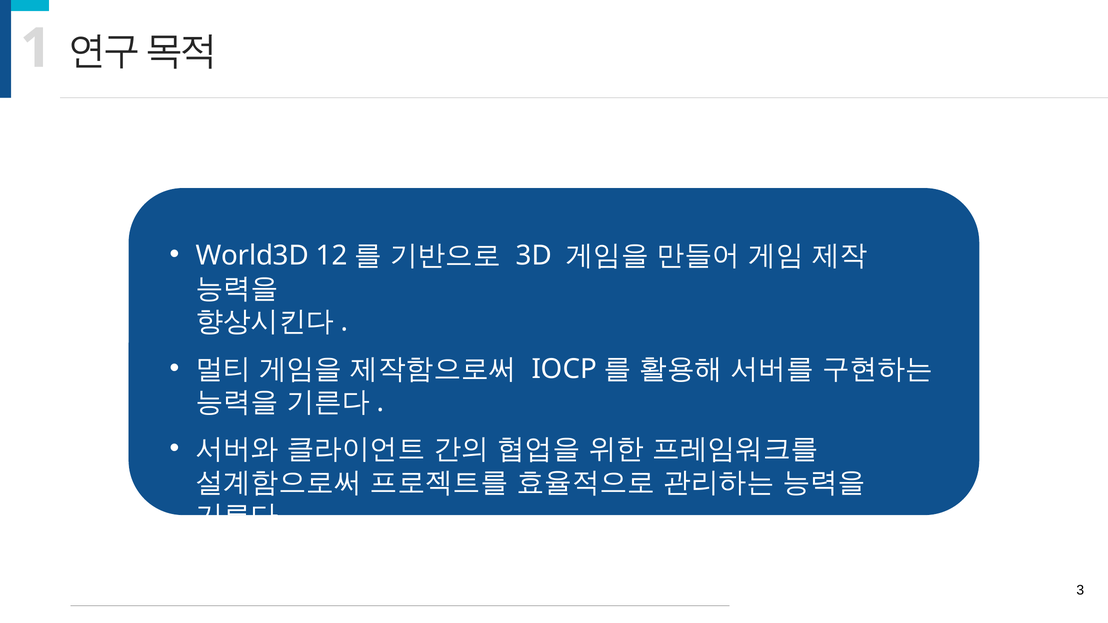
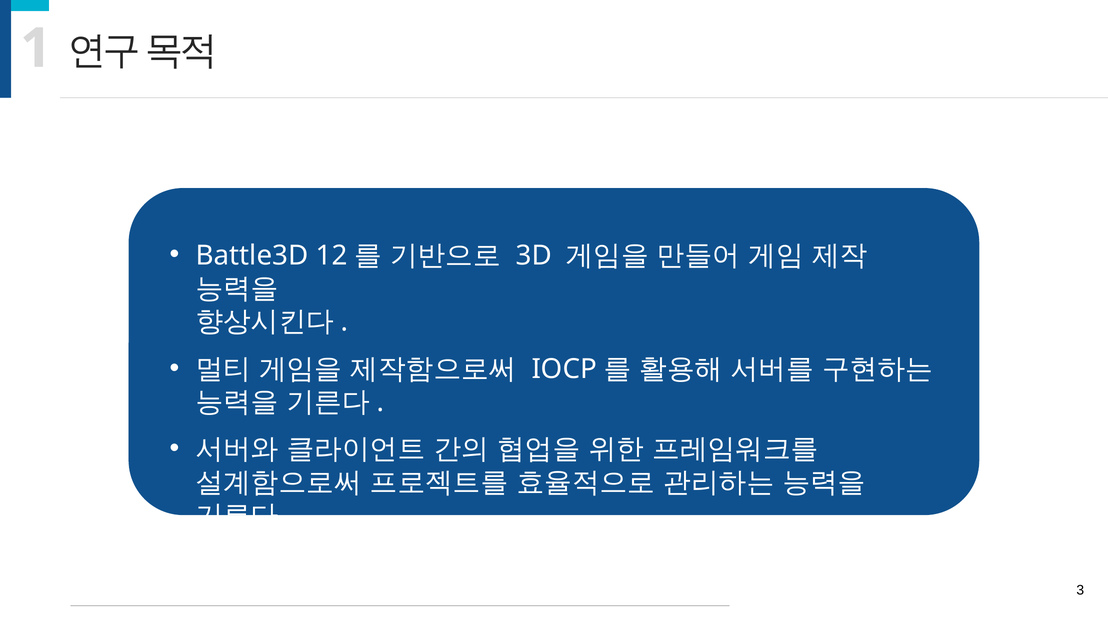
World3D: World3D -> Battle3D (252, 255)
